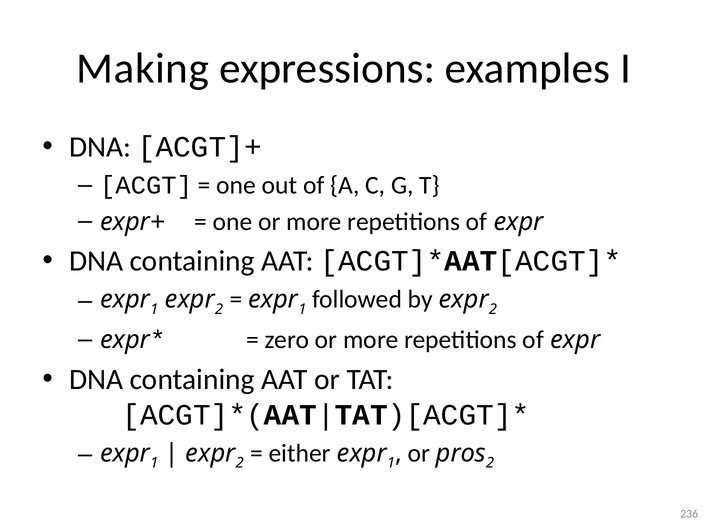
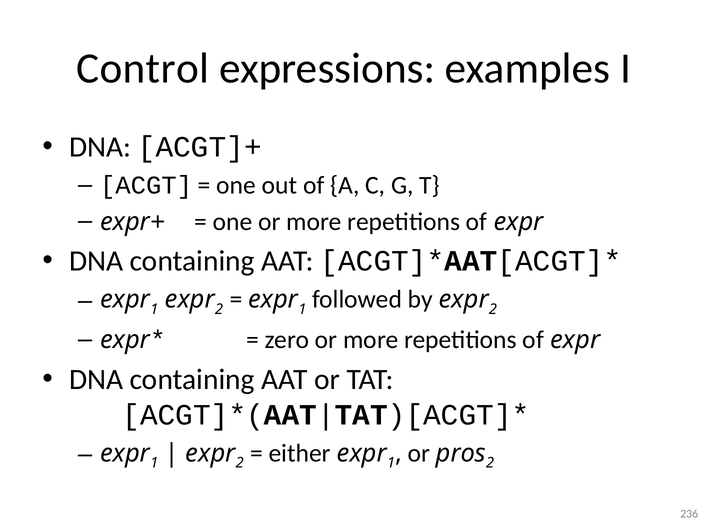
Making: Making -> Control (143, 69)
